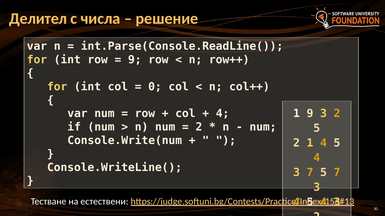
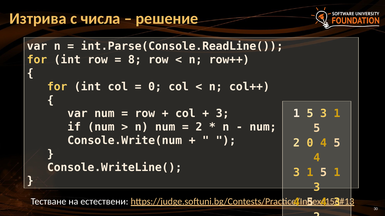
Делител: Делител -> Изтрива (38, 19)
9: 9 -> 8 (135, 60)
9: 9 -> 5 (310, 114)
2: 2 -> 1 (337, 114)
4: 4 -> 3 (223, 114)
1: 1 -> 0 (310, 143)
7: 7 -> 1 (310, 173)
5 7: 7 -> 1 (337, 173)
